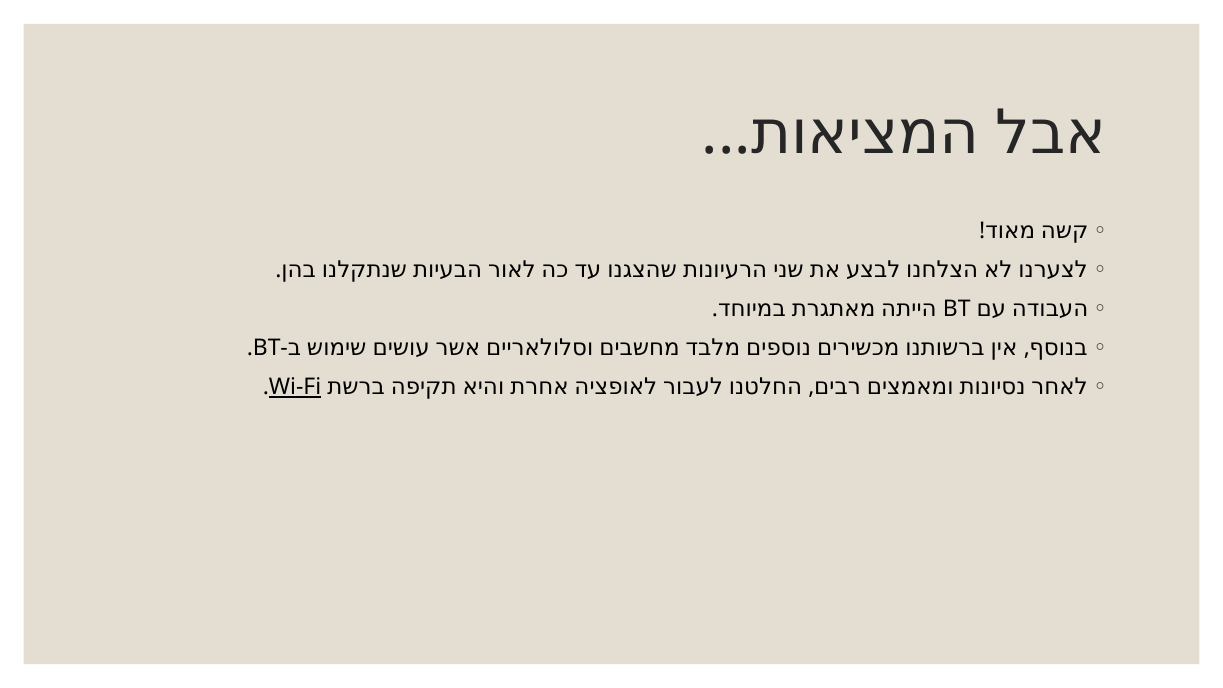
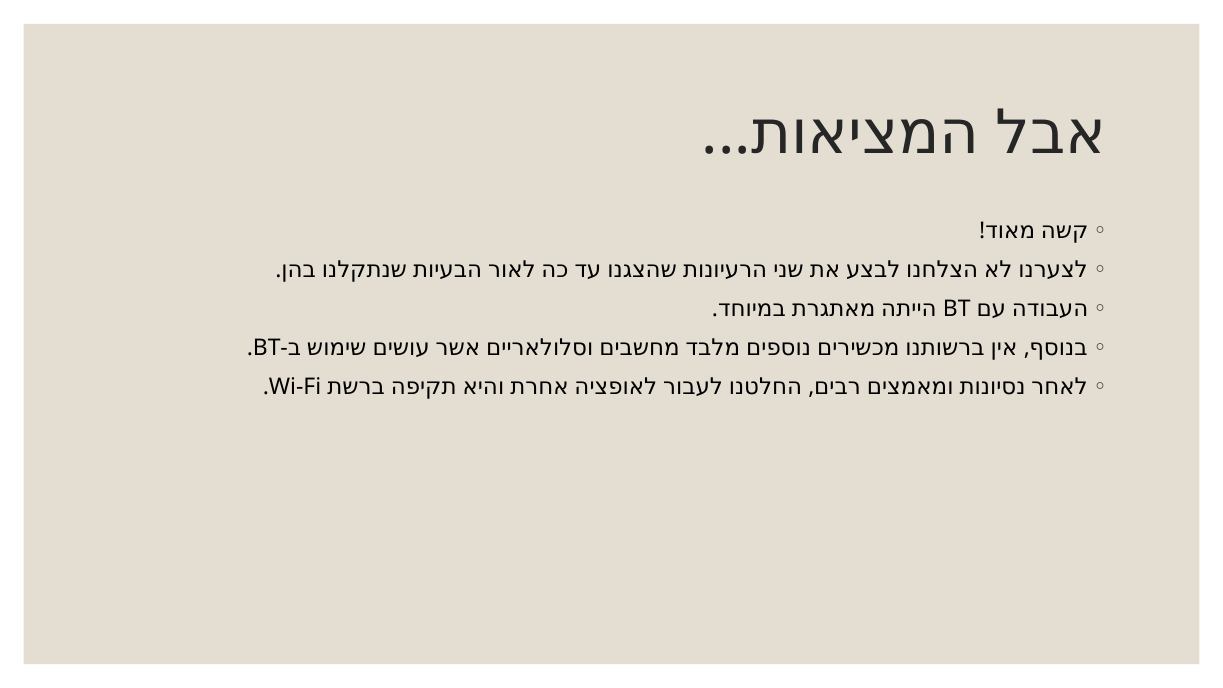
Wi-Fi underline: present -> none (295, 387)
